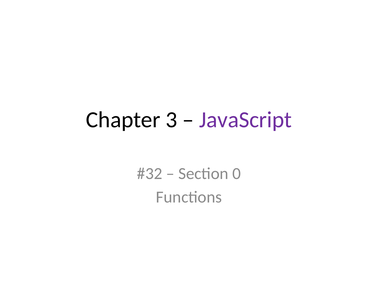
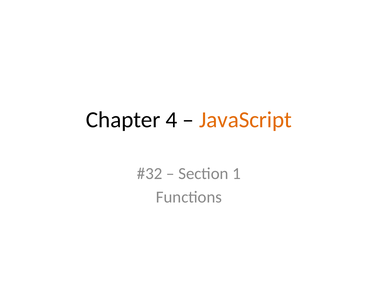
3: 3 -> 4 (171, 120)
JavaScript colour: purple -> orange (246, 120)
0: 0 -> 1 (237, 174)
